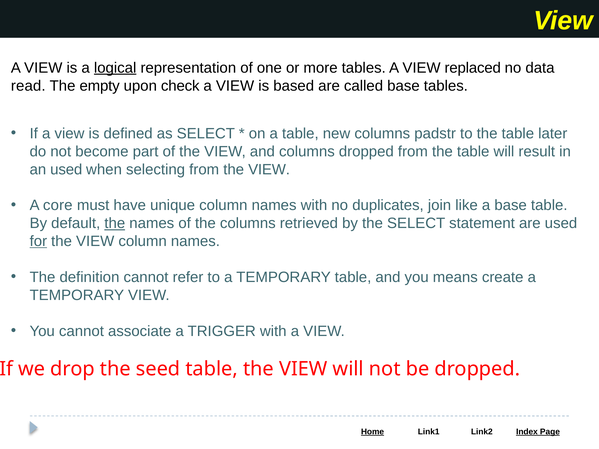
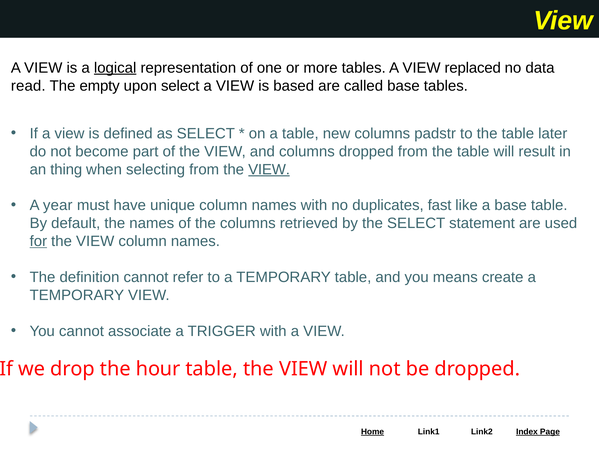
upon check: check -> select (180, 86)
an used: used -> thing (66, 170)
VIEW underline: none -> present (269, 170)
core: core -> year (58, 205)
join: join -> fast (440, 205)
the underline: present -> none (115, 223)
seed: seed -> hour (158, 369)
